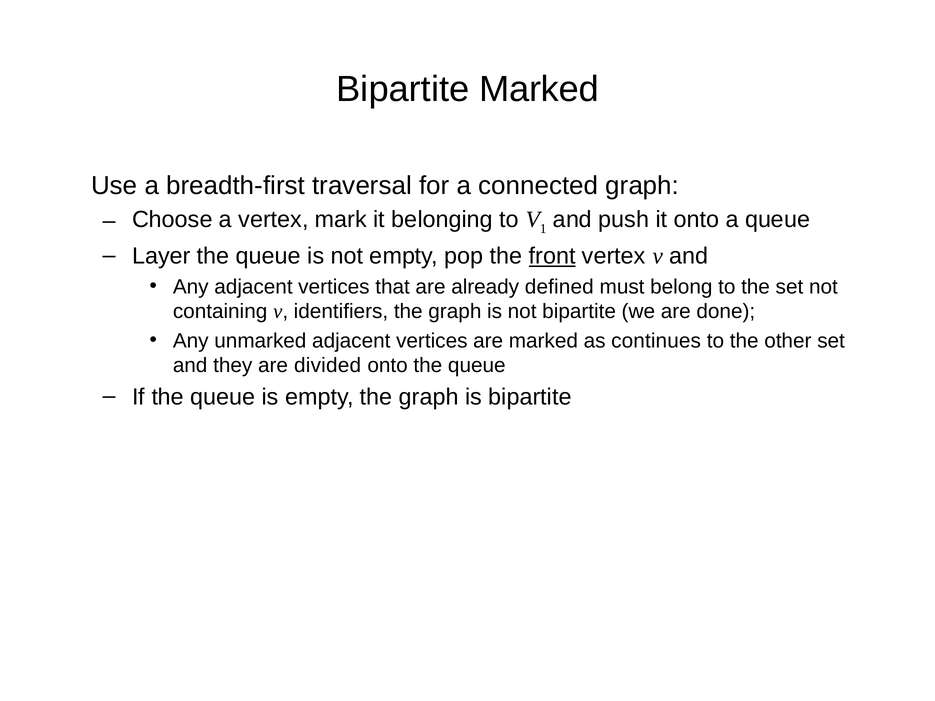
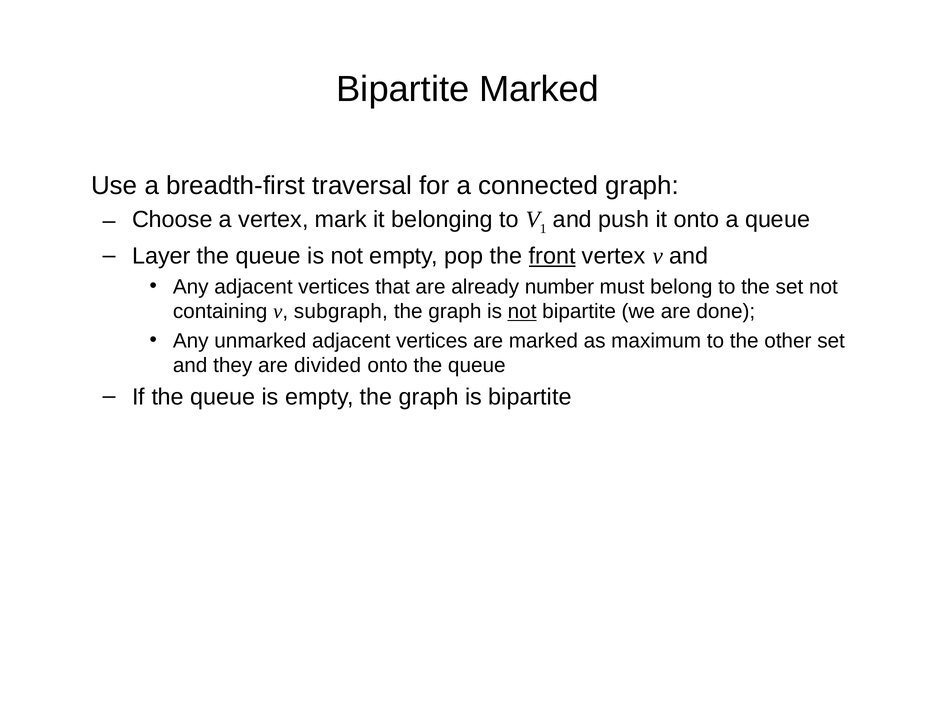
defined: defined -> number (559, 287)
identifiers: identifiers -> subgraph (341, 312)
not underline: none -> present (522, 312)
continues: continues -> maximum (656, 341)
